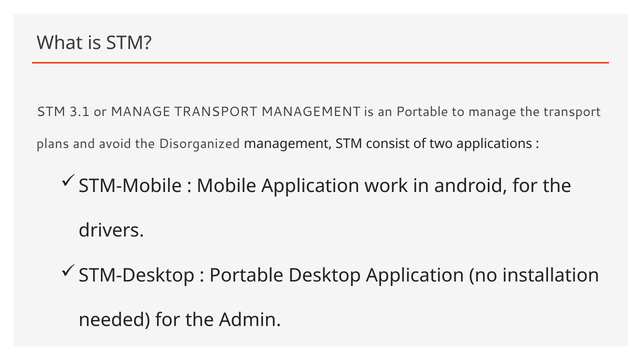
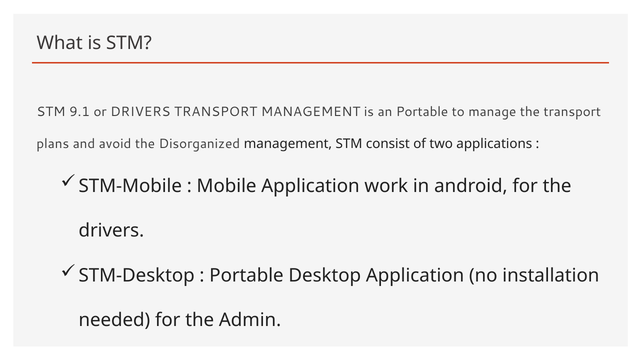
3.1: 3.1 -> 9.1 (80, 112)
or MANAGE: MANAGE -> DRIVERS (140, 112)
